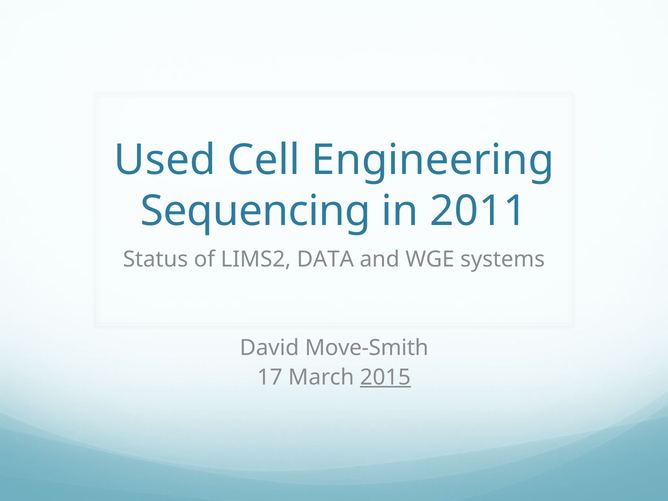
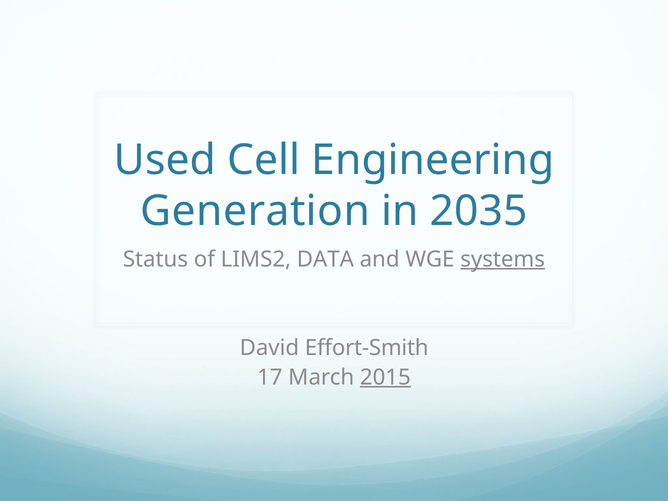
Sequencing: Sequencing -> Generation (255, 211)
2011: 2011 -> 2035 (479, 211)
systems underline: none -> present (503, 259)
Move-Smith: Move-Smith -> Effort-Smith (367, 348)
